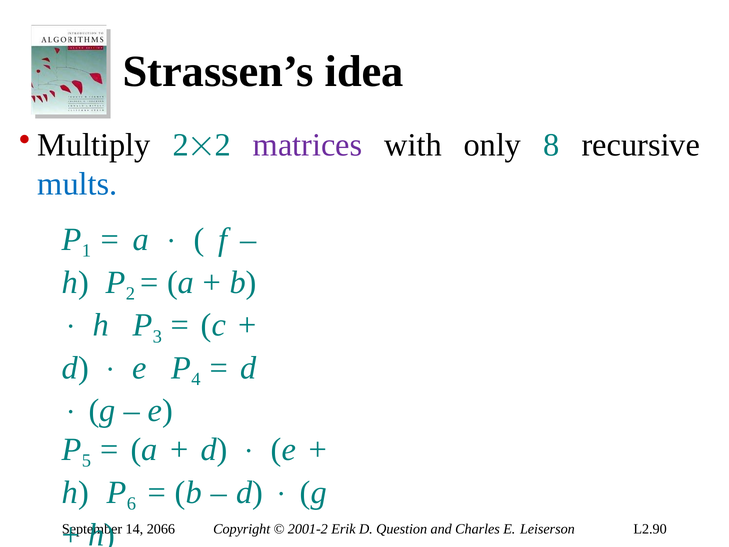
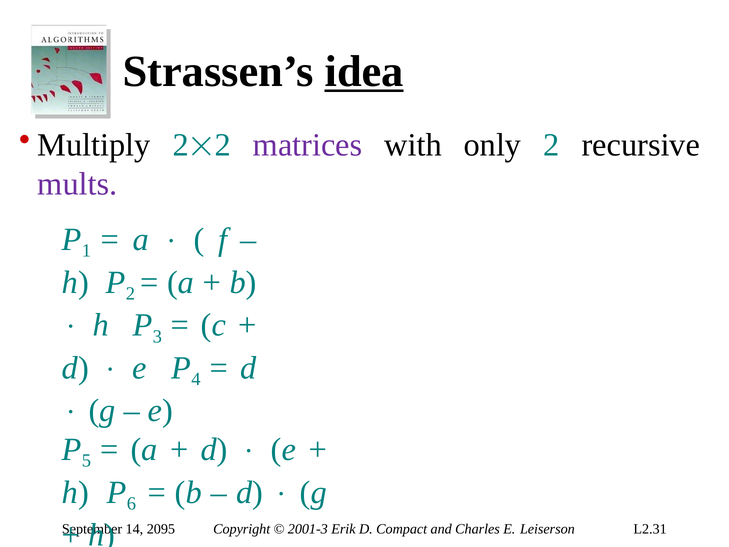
idea underline: none -> present (364, 71)
only 8: 8 -> 2 (552, 145)
mults colour: blue -> purple (77, 184)
2066: 2066 -> 2095 (161, 529)
2001-2: 2001-2 -> 2001-3 (308, 529)
Question: Question -> Compact (402, 529)
L2.90: L2.90 -> L2.31 (650, 529)
